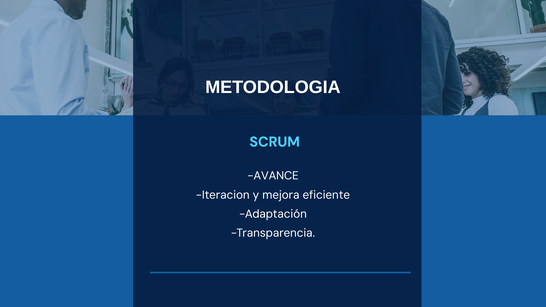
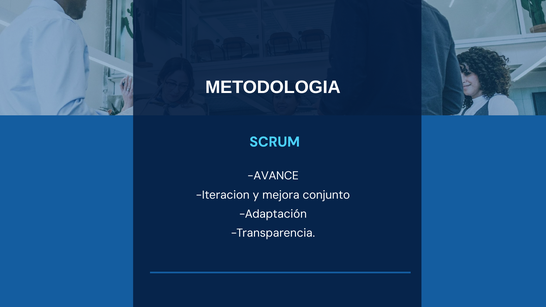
eficiente: eficiente -> conjunto (326, 195)
